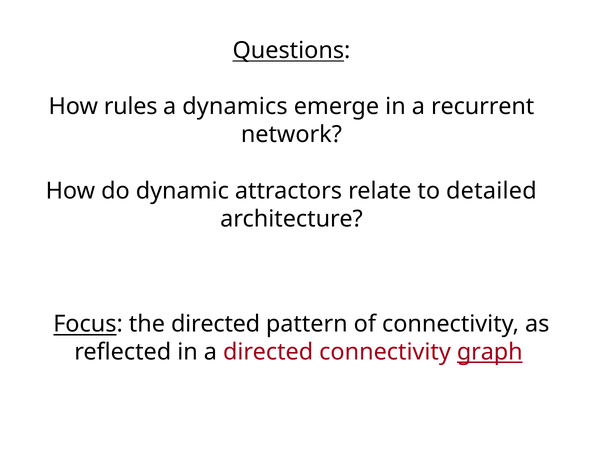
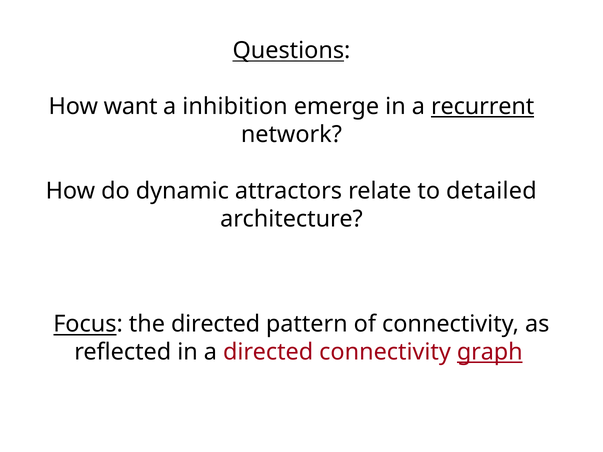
rules: rules -> want (131, 107)
dynamics: dynamics -> inhibition (235, 107)
recurrent underline: none -> present (483, 107)
